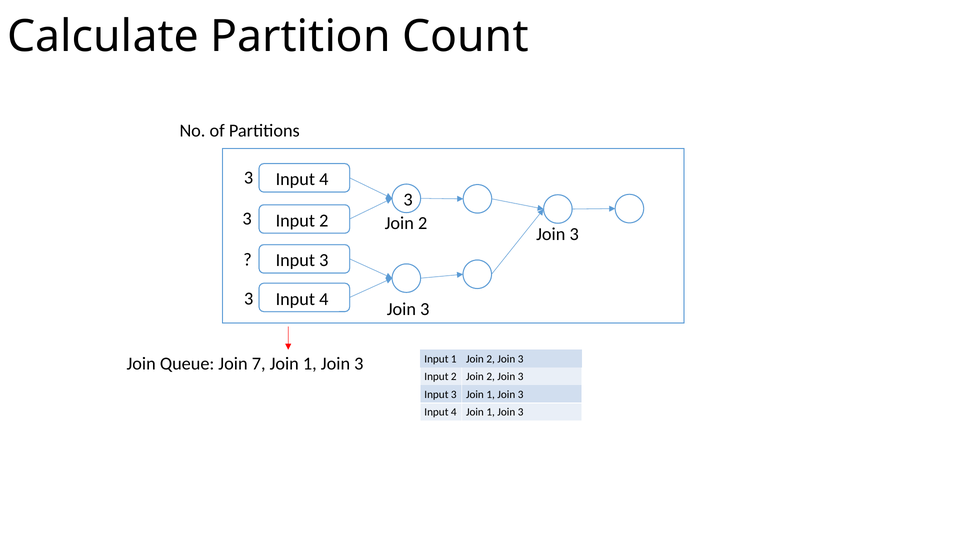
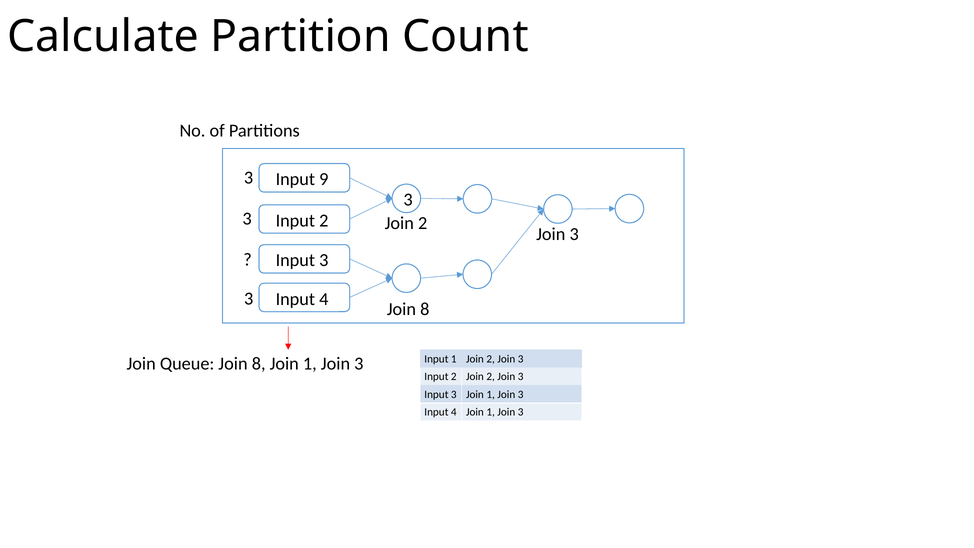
4: 4 -> 9 (324, 179)
3: 3 -> 8 (425, 309)
Queue Join 7: 7 -> 8 (259, 363)
